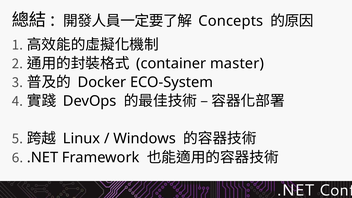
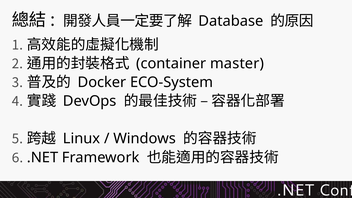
Concepts: Concepts -> Database (231, 21)
